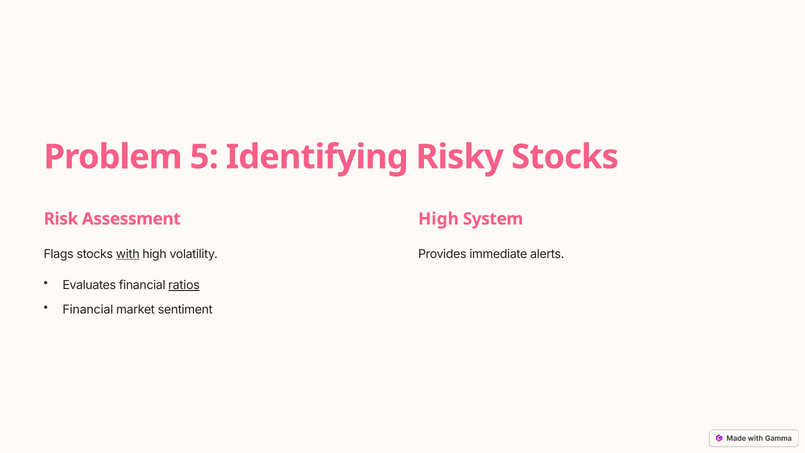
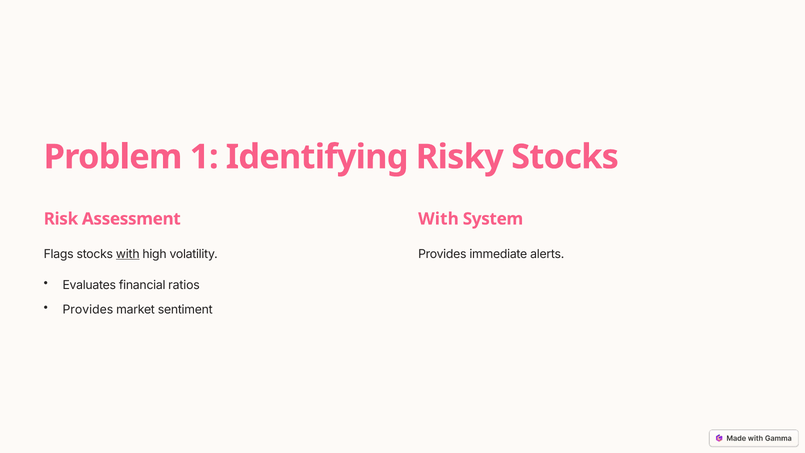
5: 5 -> 1 (204, 157)
High: High -> With (438, 219)
ratios underline: present -> none (184, 285)
Financial: Financial -> Provides (88, 309)
